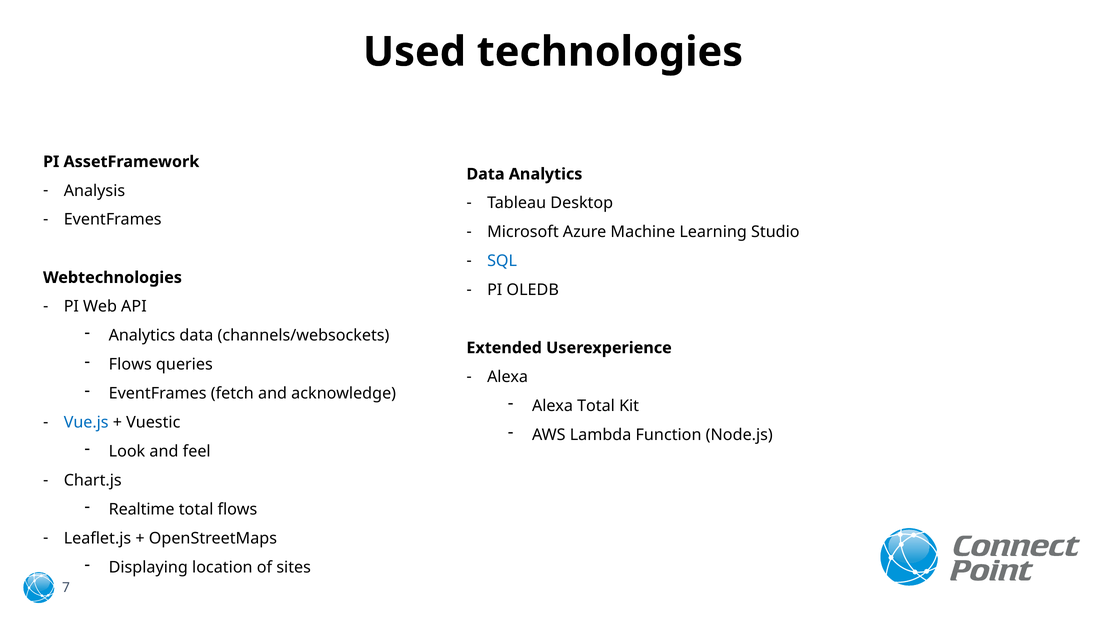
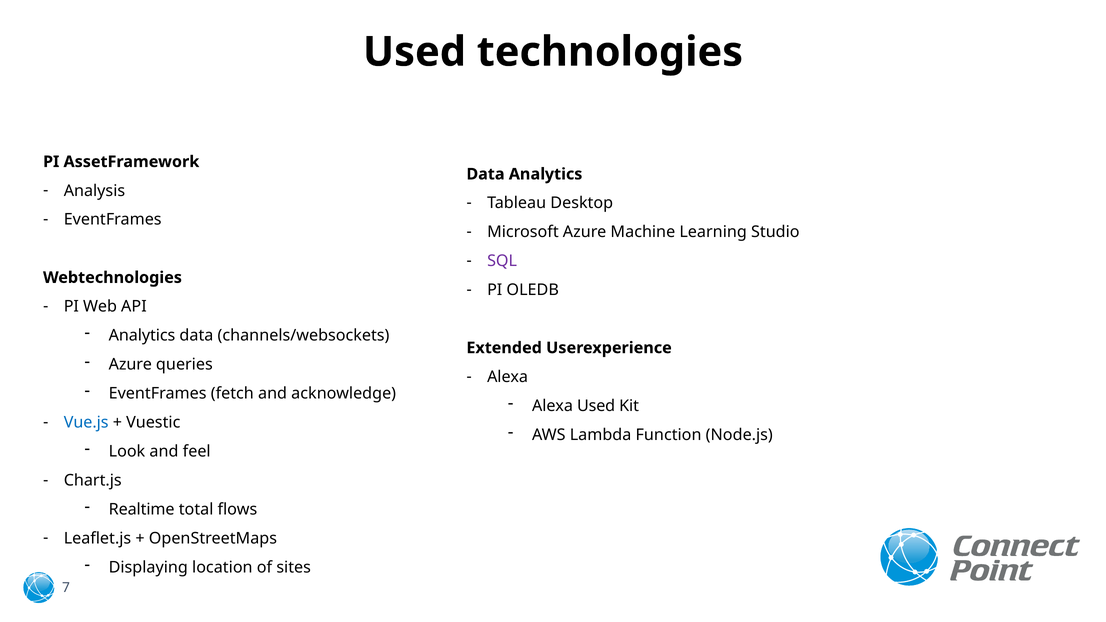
SQL colour: blue -> purple (502, 261)
Flows: Flows -> Azure (130, 365)
Alexa Total: Total -> Used (596, 406)
